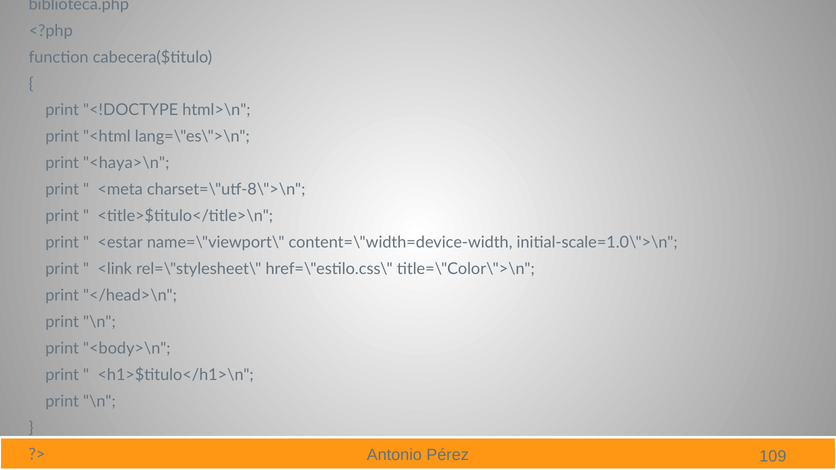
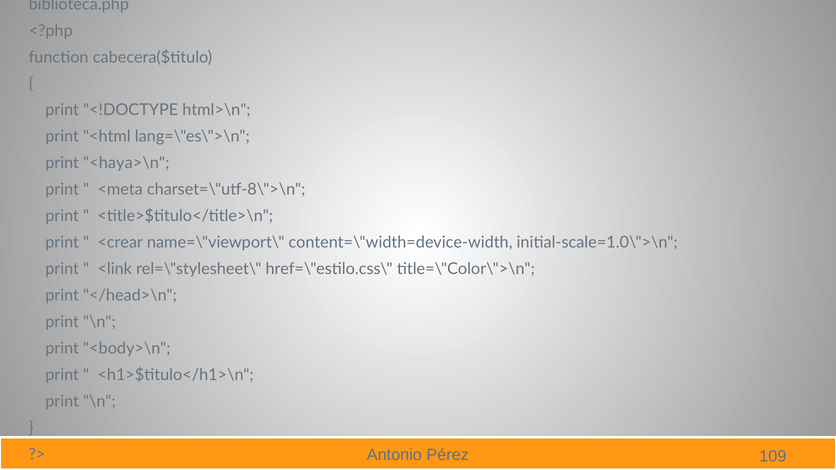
<estar: <estar -> <crear (120, 243)
